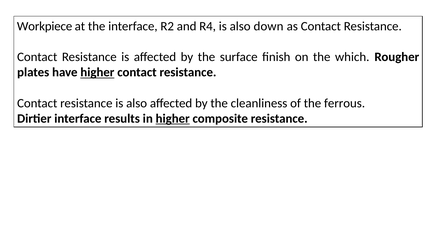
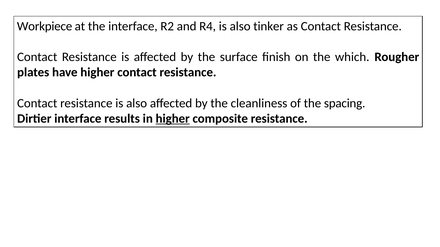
down: down -> tinker (269, 26)
higher underline: present -> none (97, 73)
ferrous: ferrous -> spacing (345, 103)
